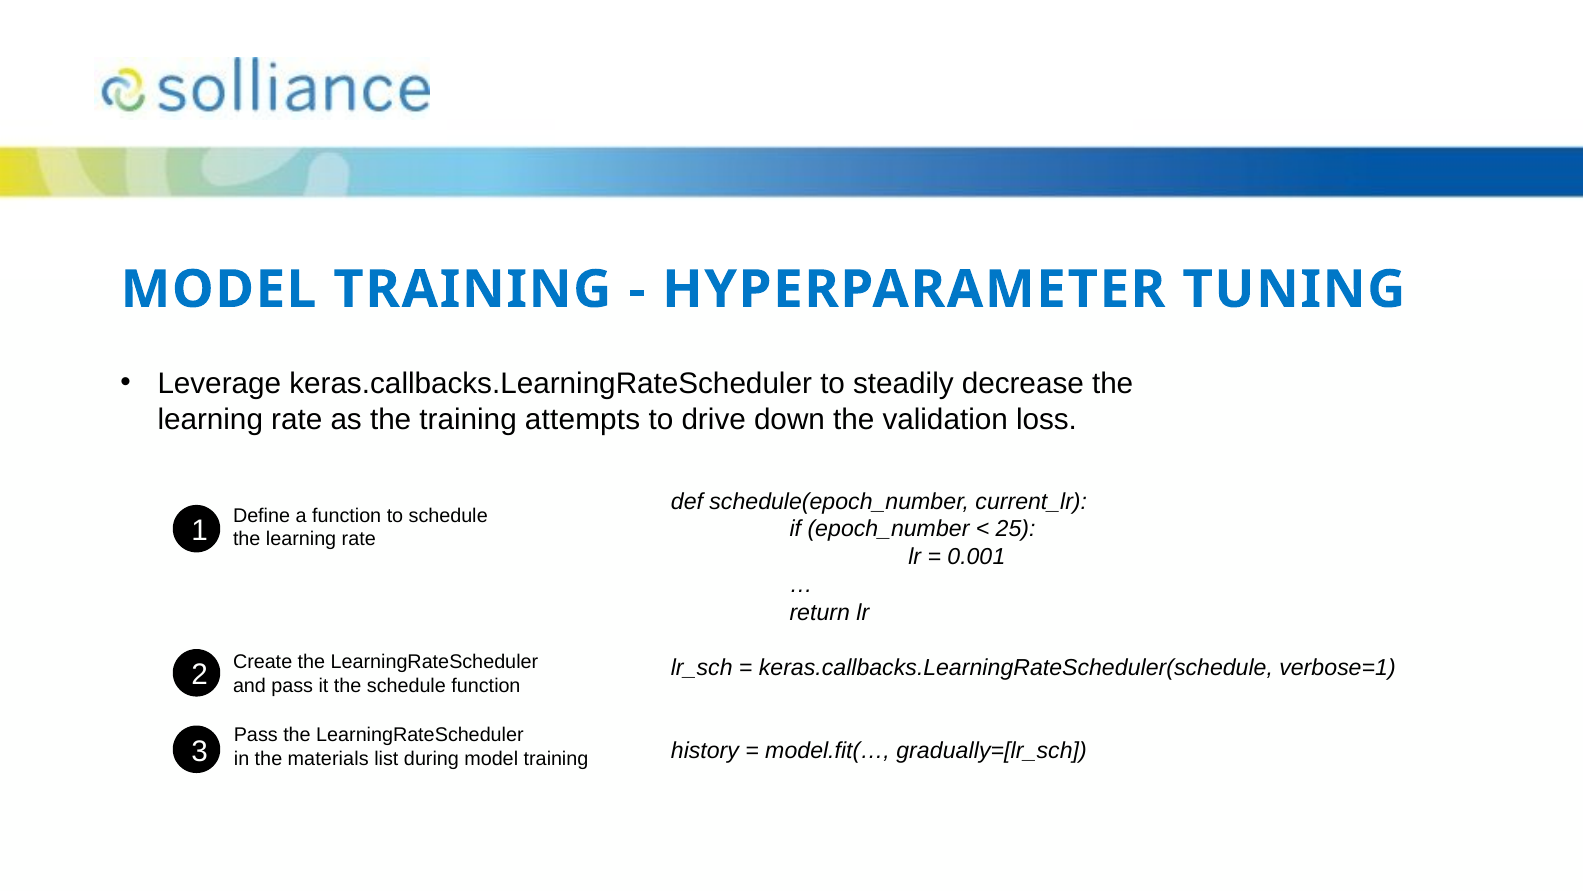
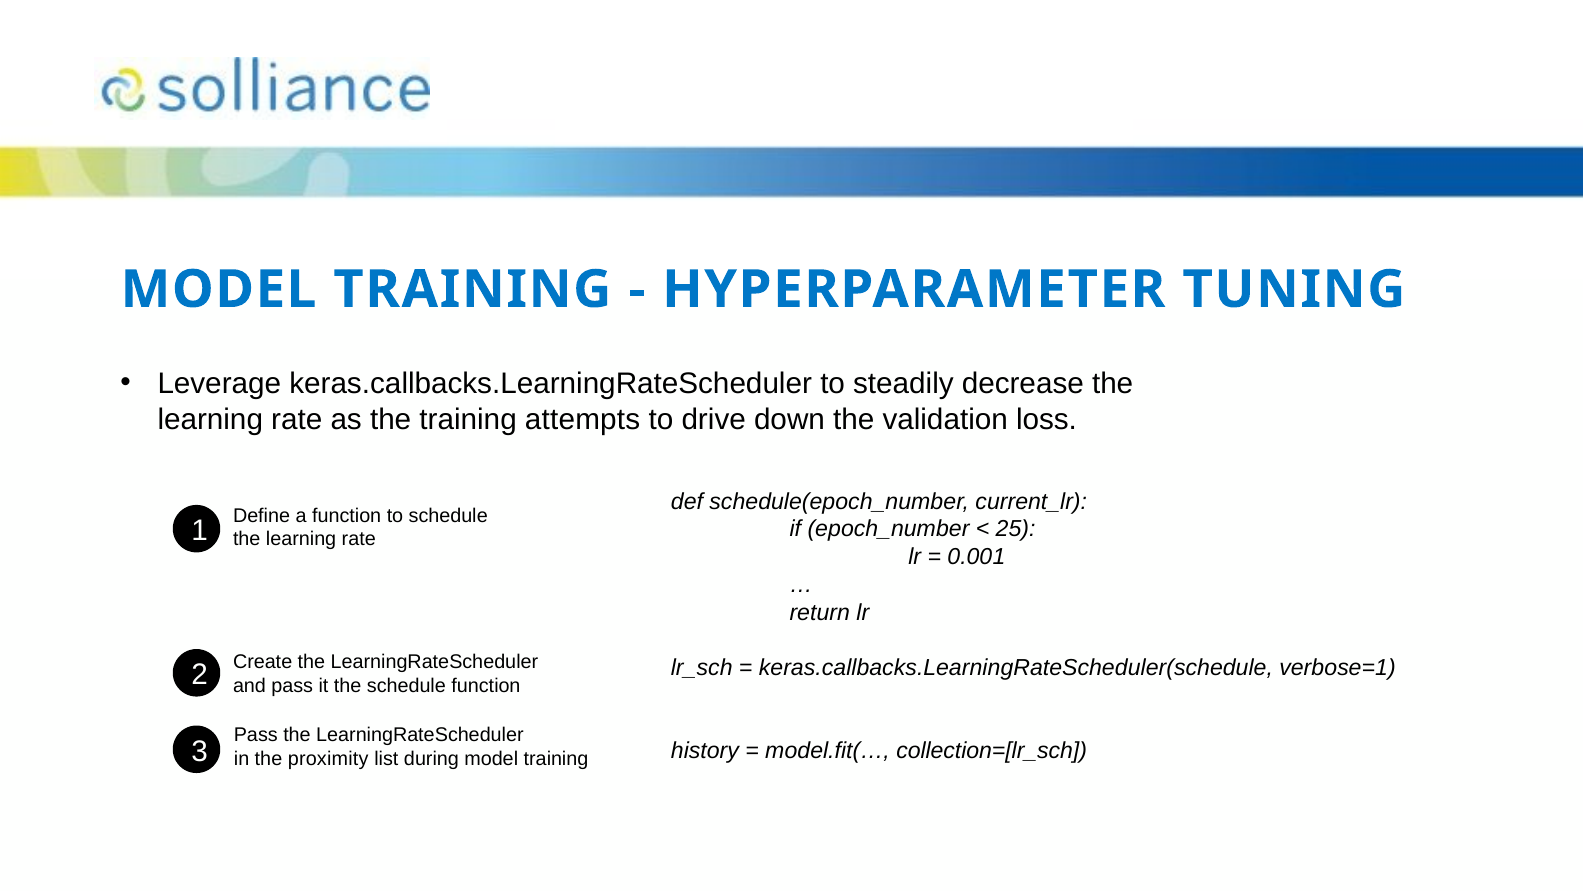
gradually=[lr_sch: gradually=[lr_sch -> collection=[lr_sch (992, 751)
materials: materials -> proximity (328, 758)
